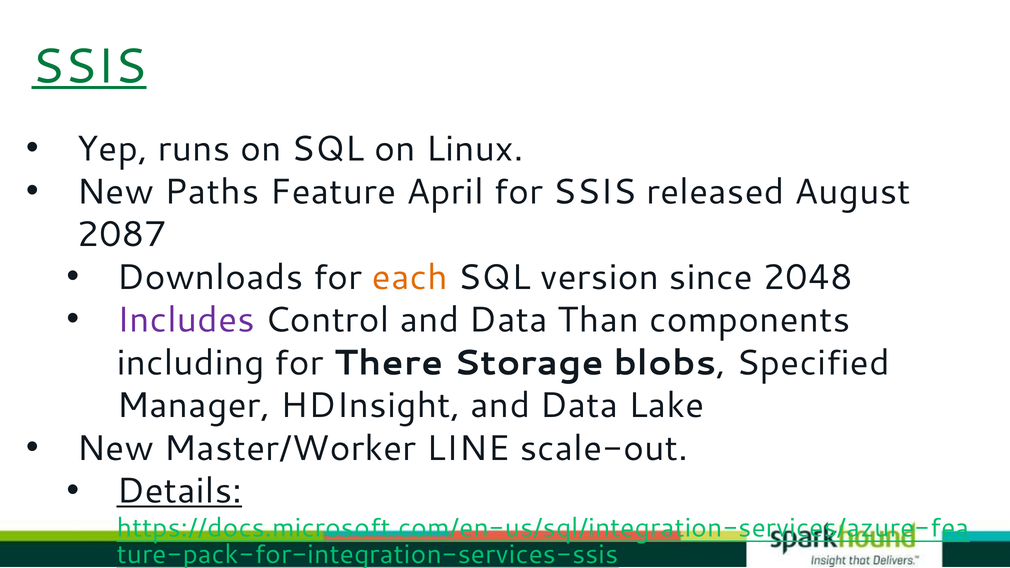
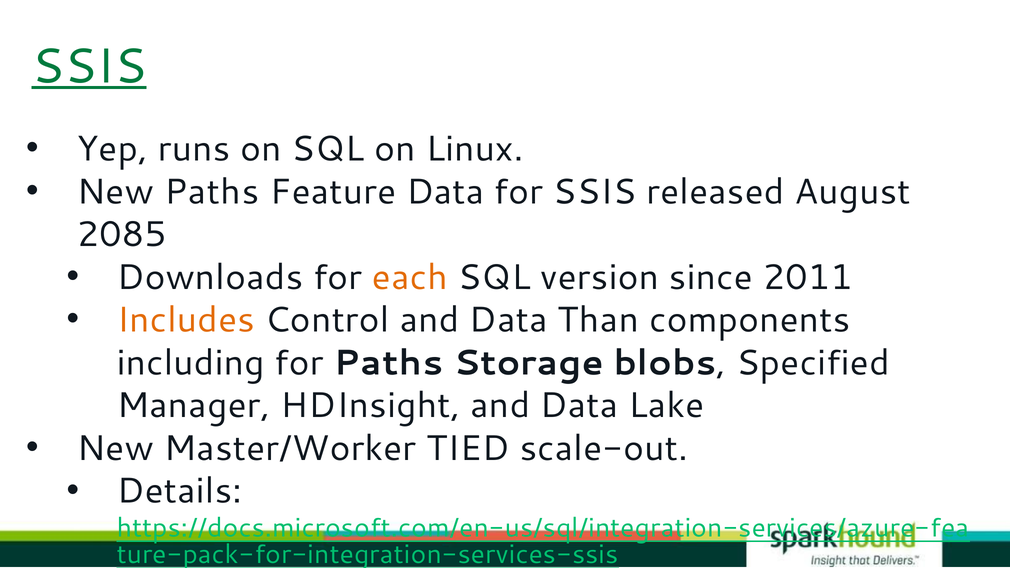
Feature April: April -> Data (445, 192)
2087: 2087 -> 2085 (122, 235)
2048: 2048 -> 2011 (808, 277)
Includes colour: purple -> orange (186, 320)
for There: There -> Paths (389, 363)
LINE: LINE -> TIED (468, 448)
Details underline: present -> none (179, 491)
